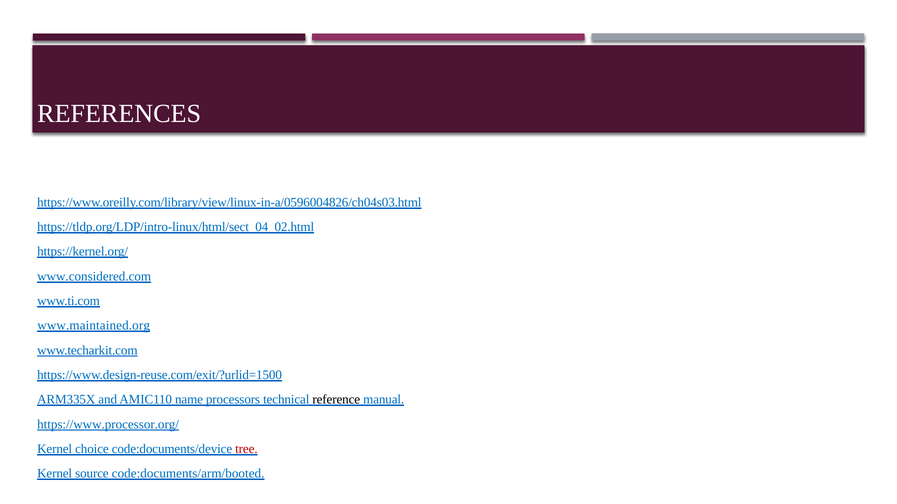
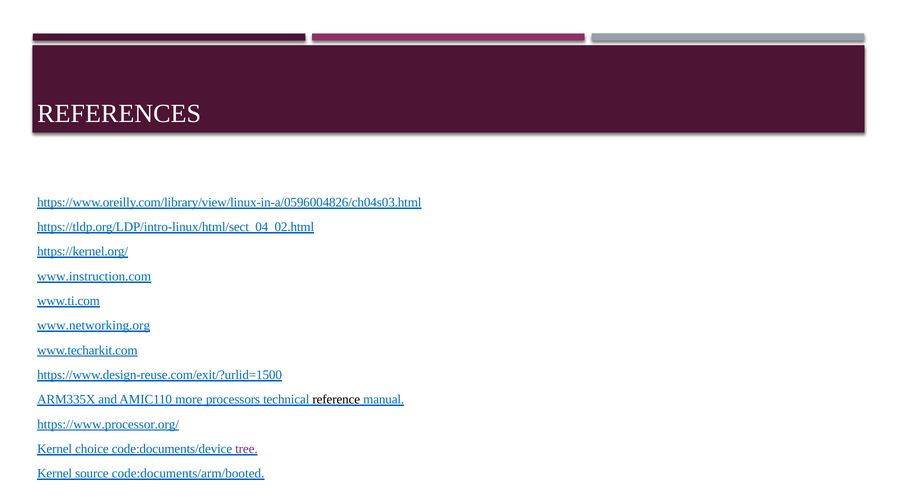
www.considered.com: www.considered.com -> www.instruction.com (94, 277)
www.maintained.org: www.maintained.org -> www.networking.org (94, 326)
name: name -> more (189, 400)
tree colour: red -> purple (246, 449)
